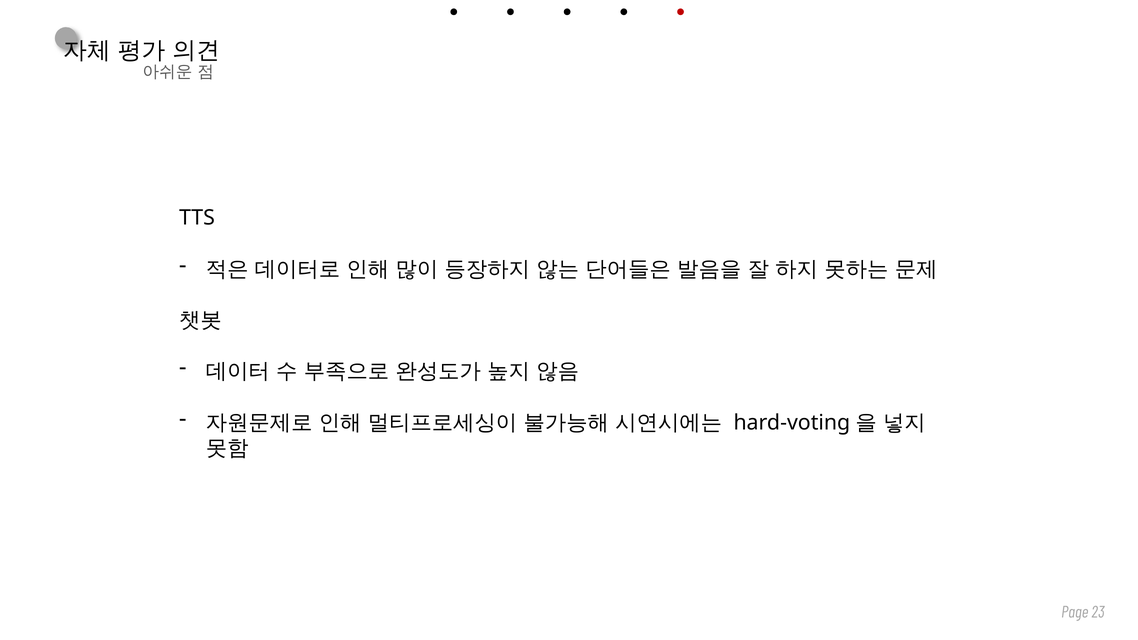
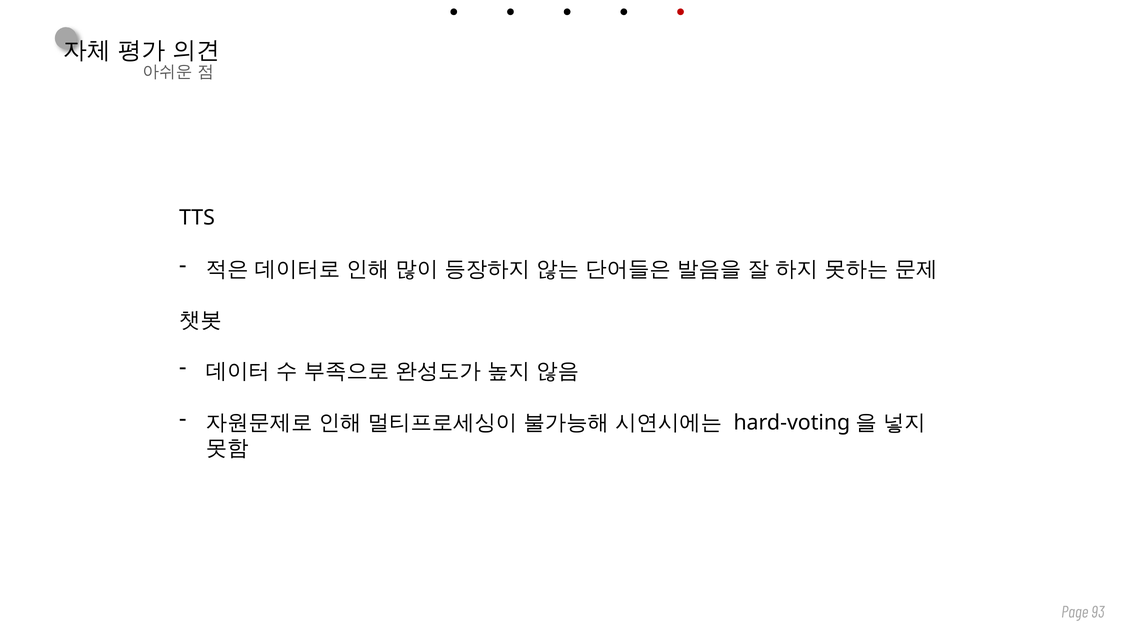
23: 23 -> 93 (1098, 612)
